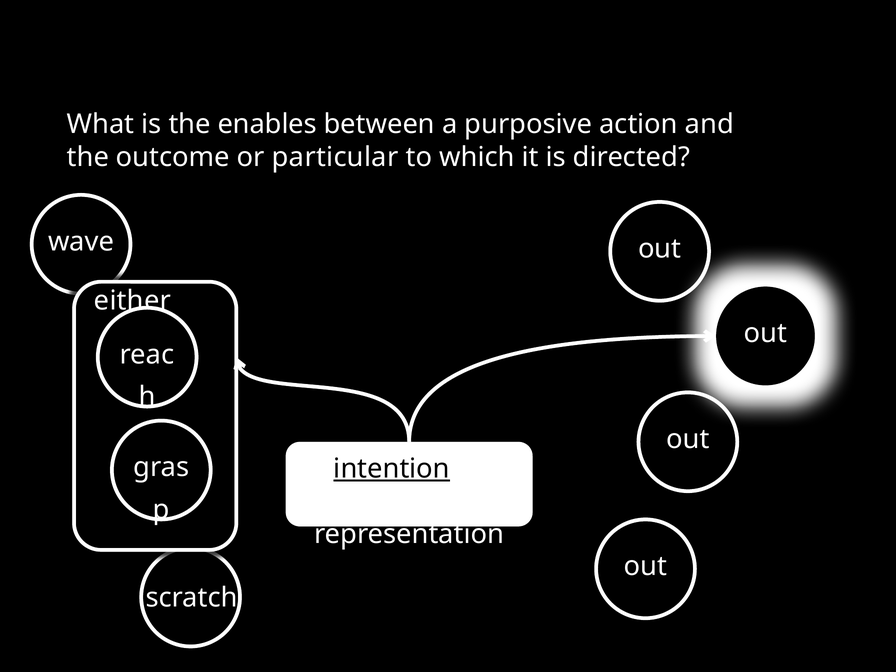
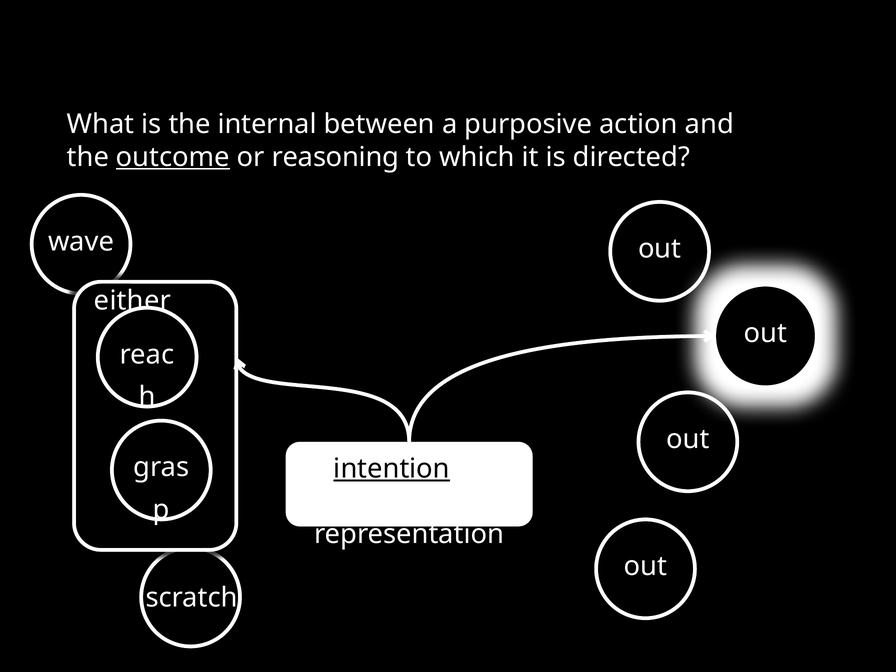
enables: enables -> internal (267, 124)
outcome underline: none -> present (173, 157)
particular: particular -> reasoning (335, 157)
